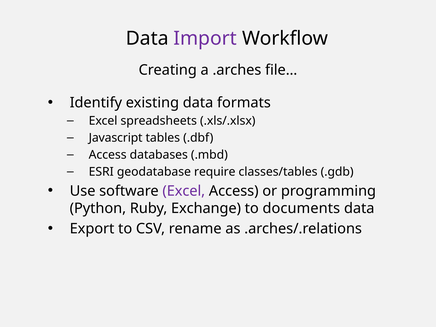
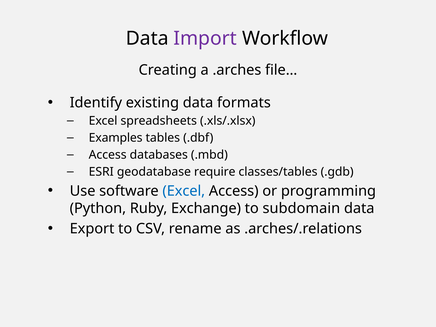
Javascript: Javascript -> Examples (116, 138)
Excel colour: purple -> blue (184, 191)
documents: documents -> subdomain (301, 208)
